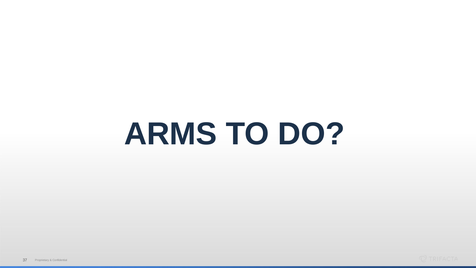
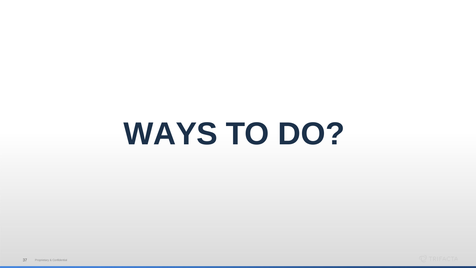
ARMS: ARMS -> WAYS (171, 134)
